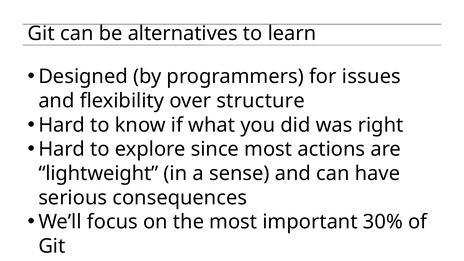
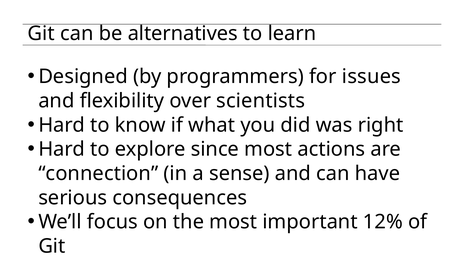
structure: structure -> scientists (261, 101)
lightweight: lightweight -> connection (98, 173)
30%: 30% -> 12% (383, 222)
